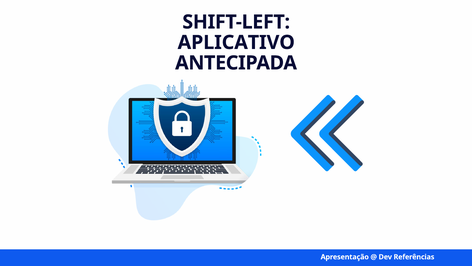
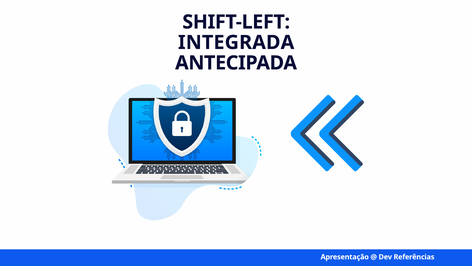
APLICATIVO: APLICATIVO -> INTEGRADA (236, 42)
